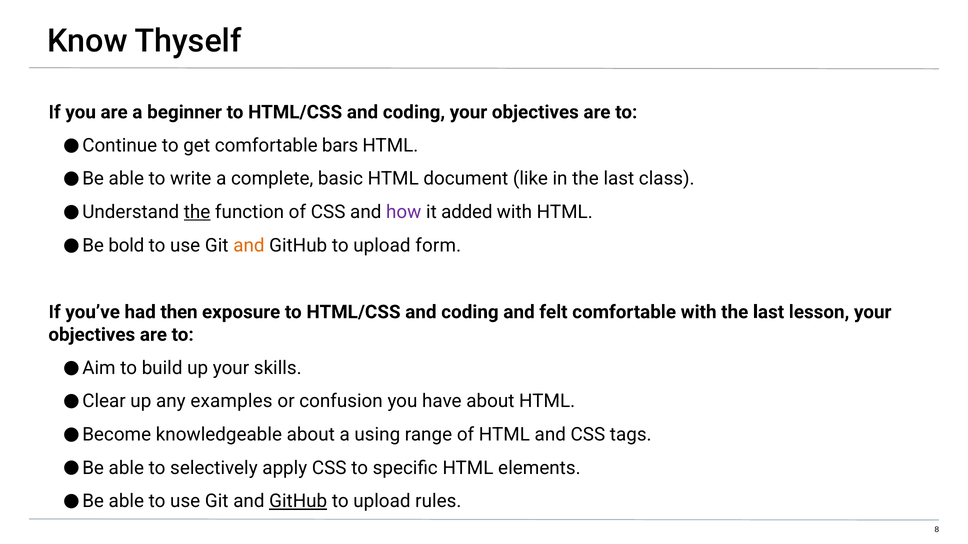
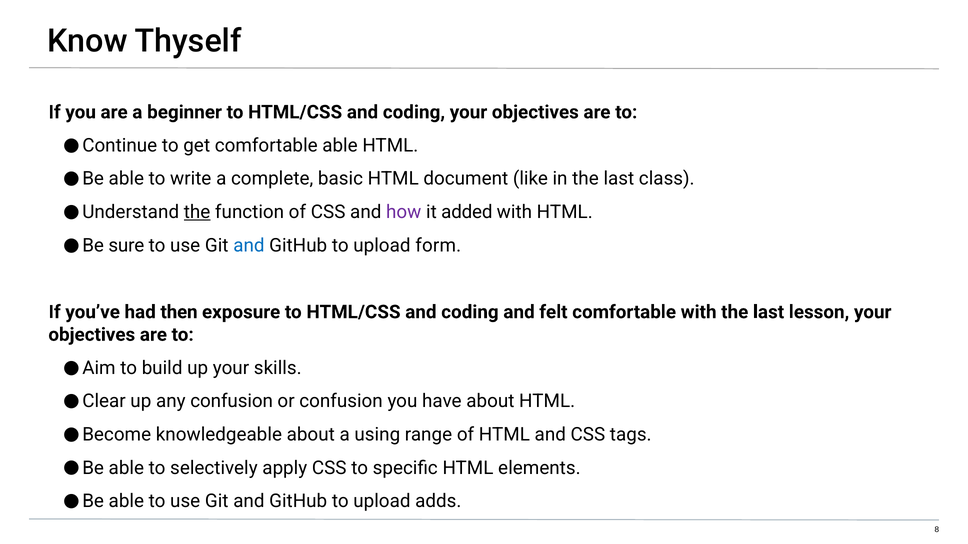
comfortable bars: bars -> able (340, 146)
bold: bold -> sure (126, 246)
and colour: orange -> blue (249, 246)
any examples: examples -> confusion (232, 402)
GitHub underline: present -> none (298, 502)
rules: rules -> adds (438, 502)
